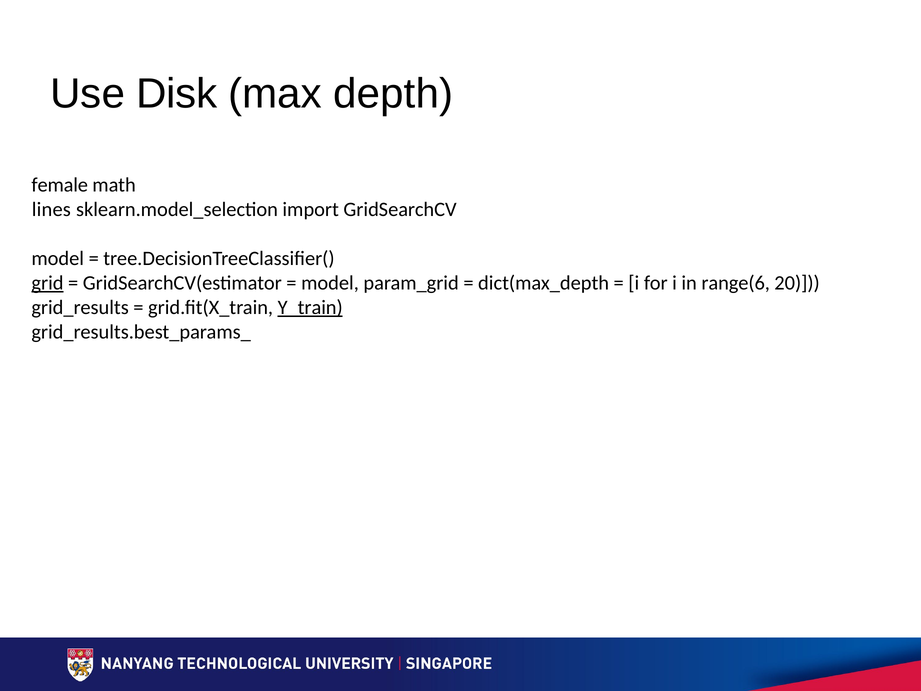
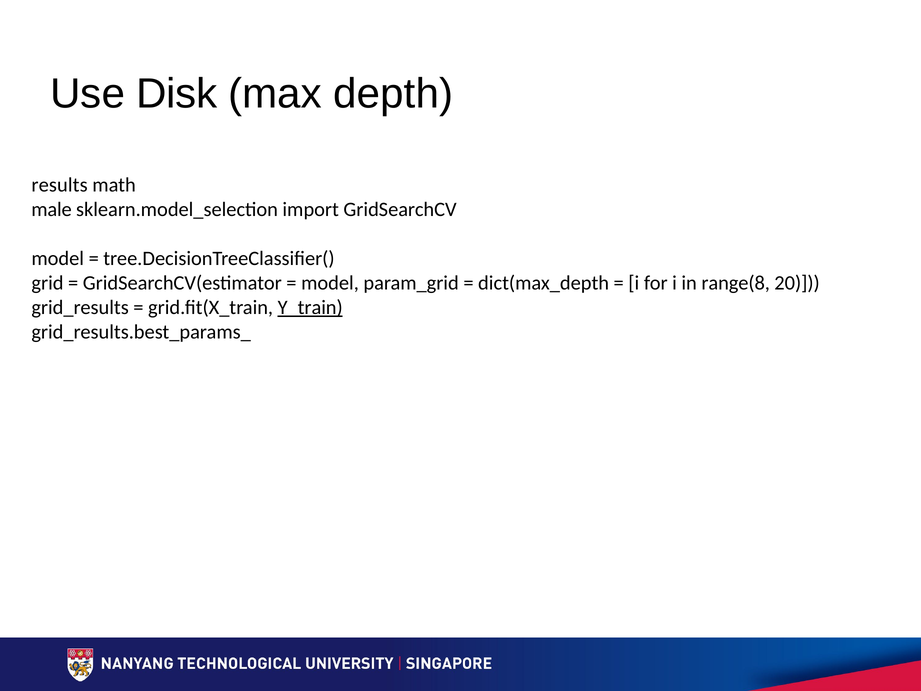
female: female -> results (60, 185)
lines: lines -> male (52, 209)
grid underline: present -> none (47, 283)
range(6: range(6 -> range(8 (736, 283)
